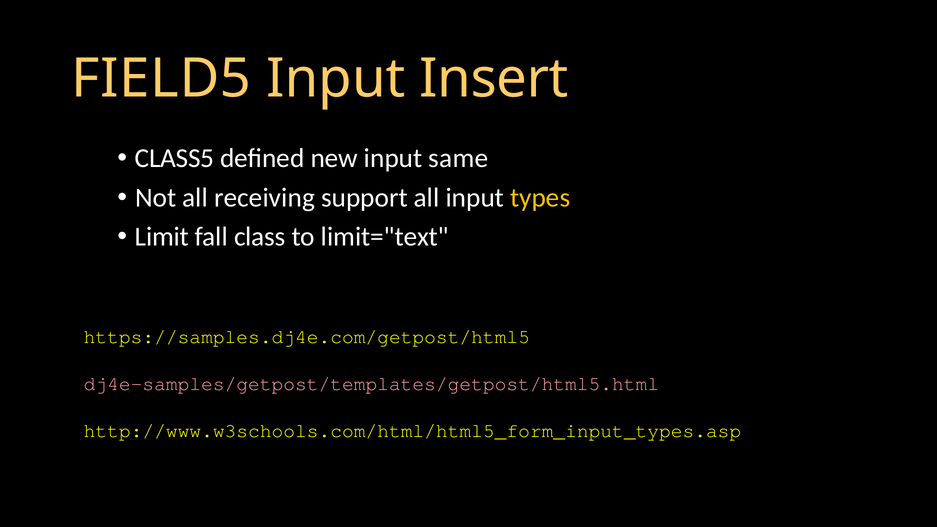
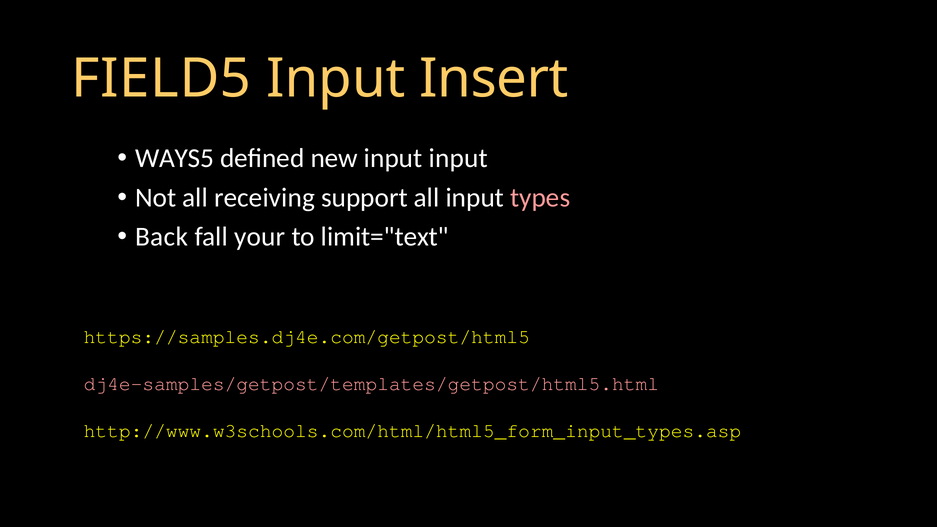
CLASS5: CLASS5 -> WAYS5 (175, 158)
input same: same -> input (458, 158)
types colour: yellow -> pink (540, 198)
Limit: Limit -> Back (162, 237)
class: class -> your (260, 237)
